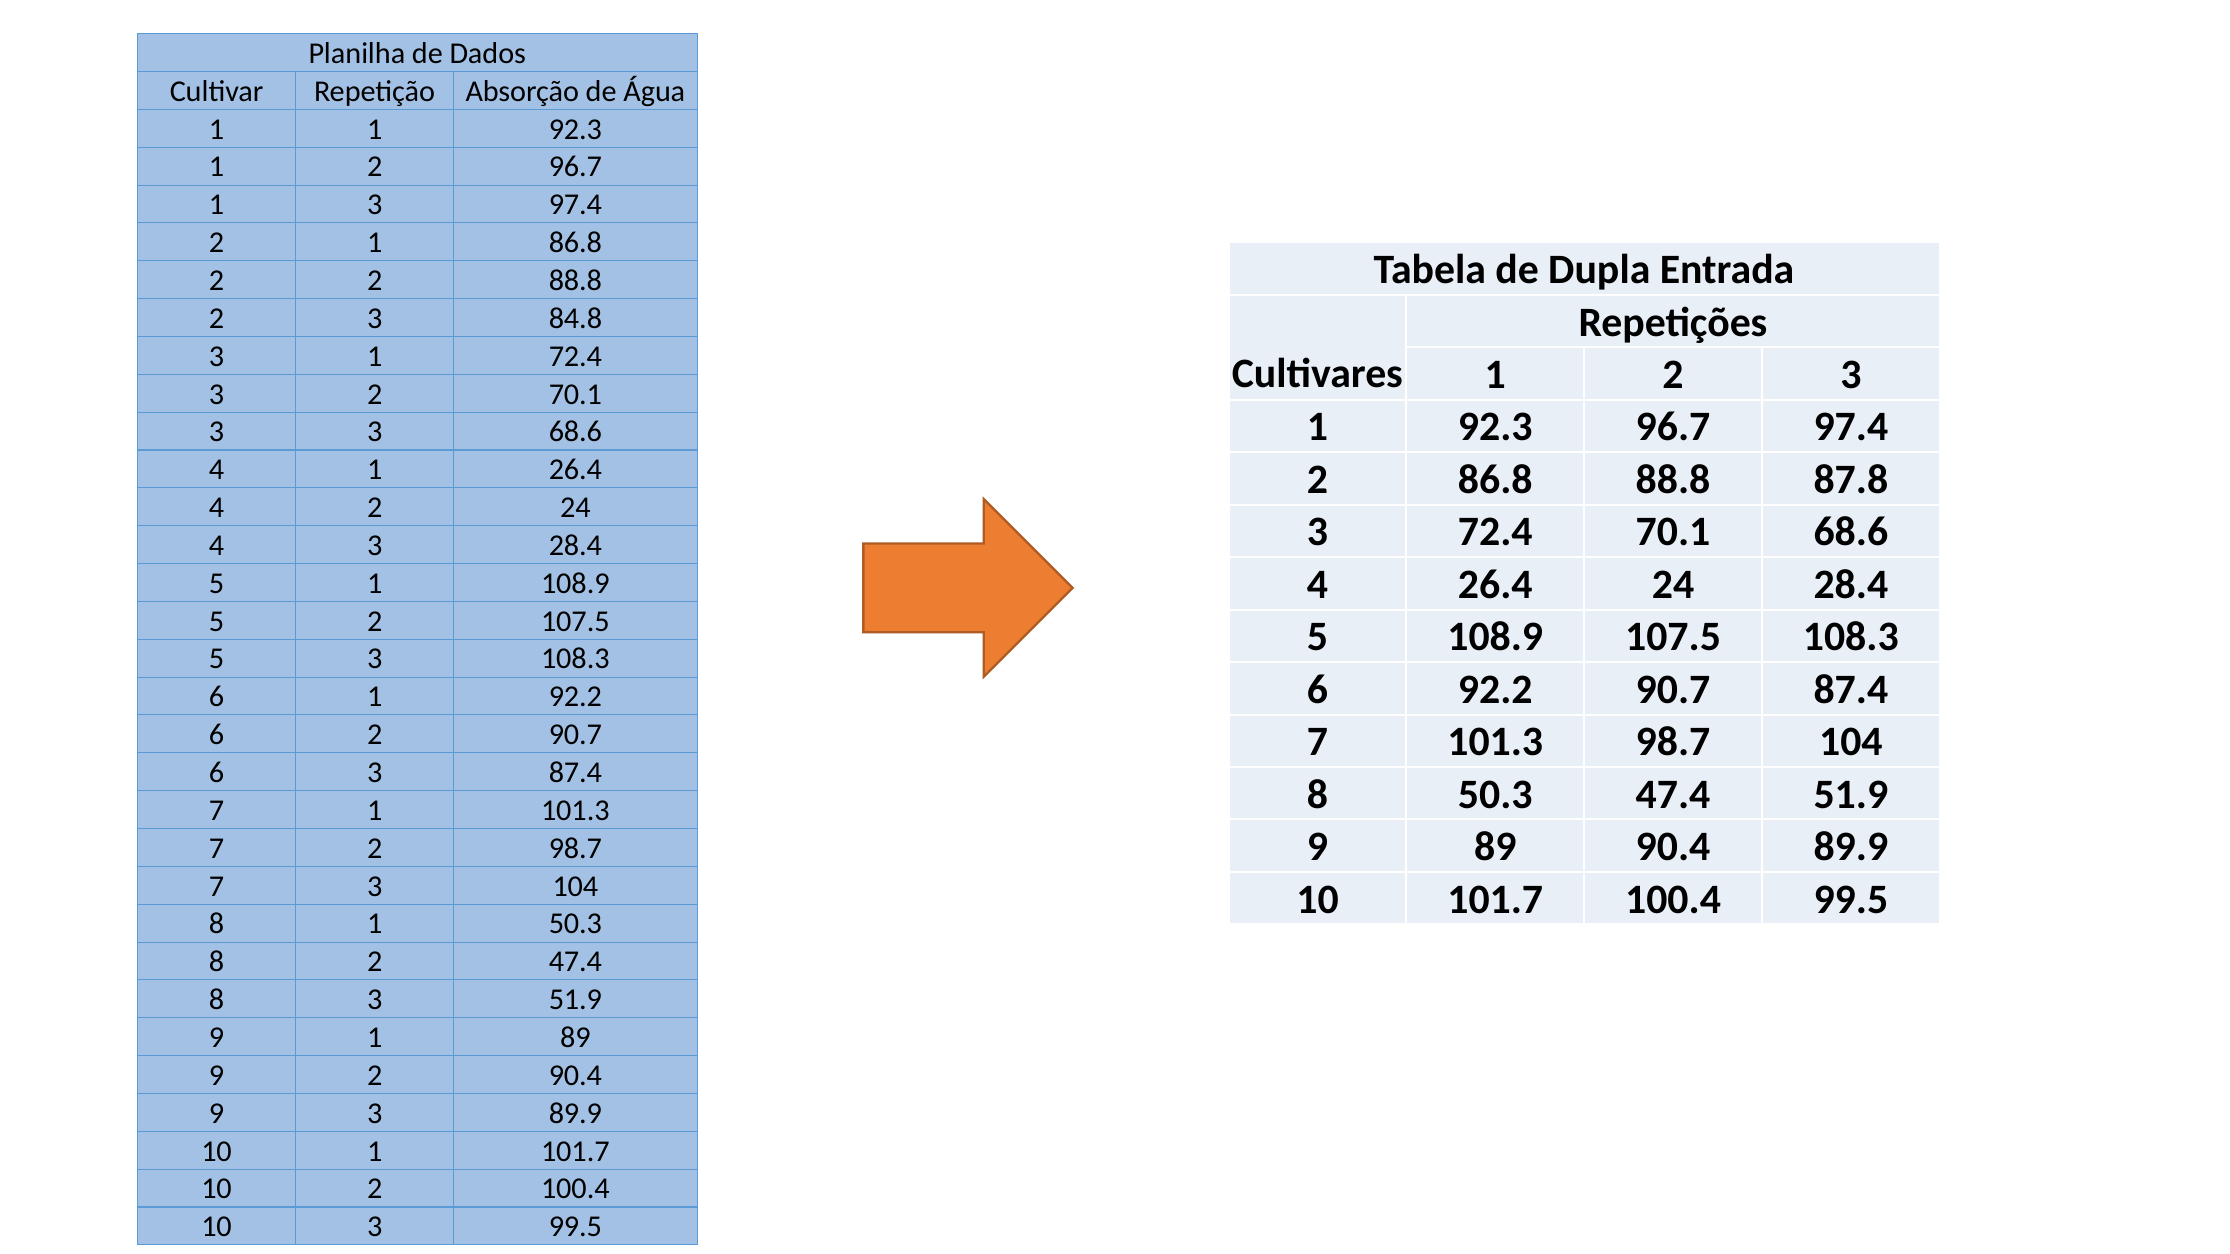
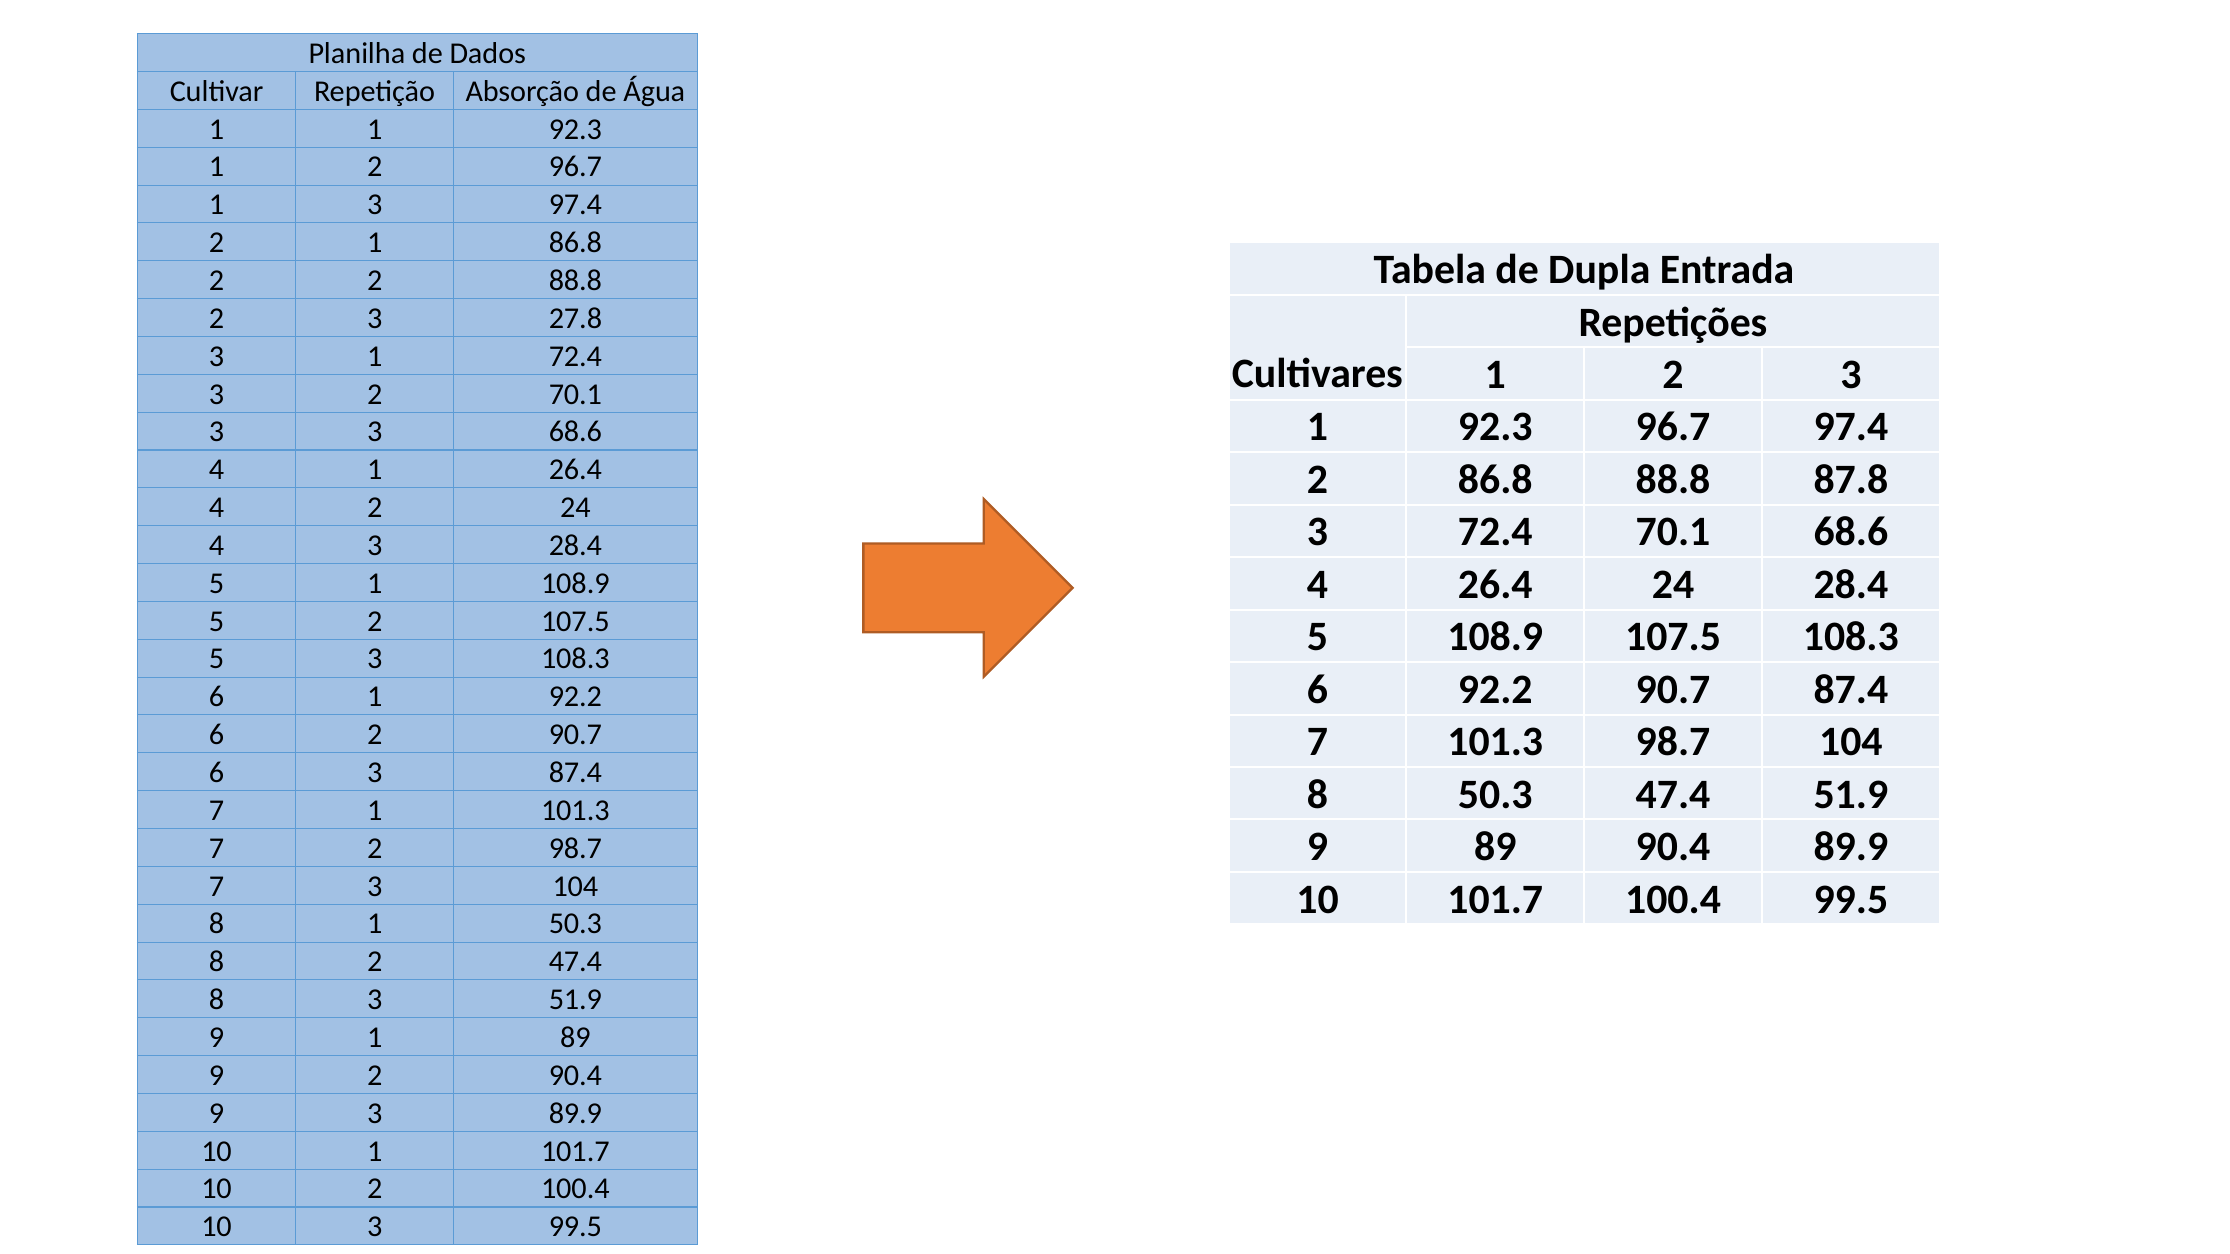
84.8: 84.8 -> 27.8 (575, 318)
